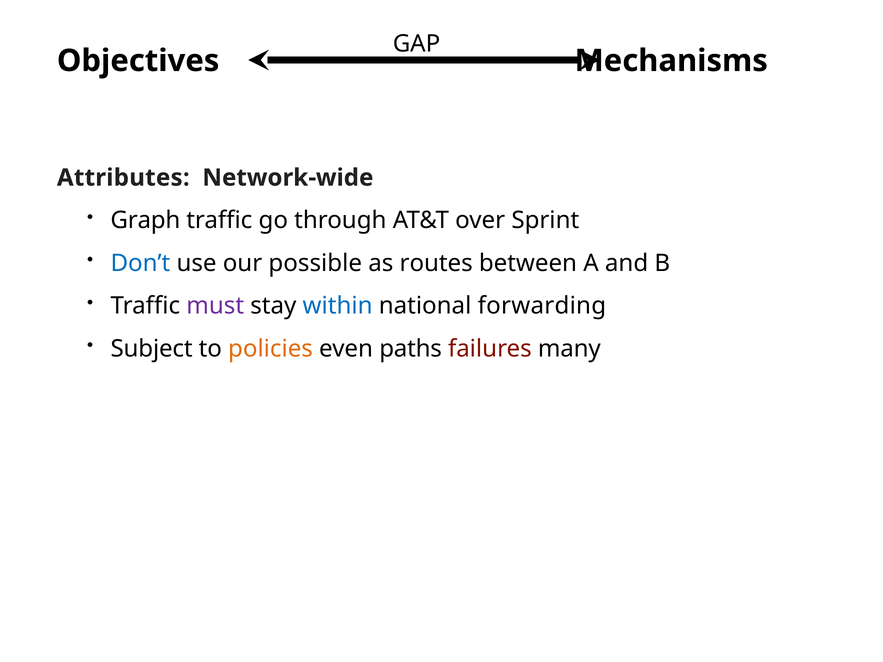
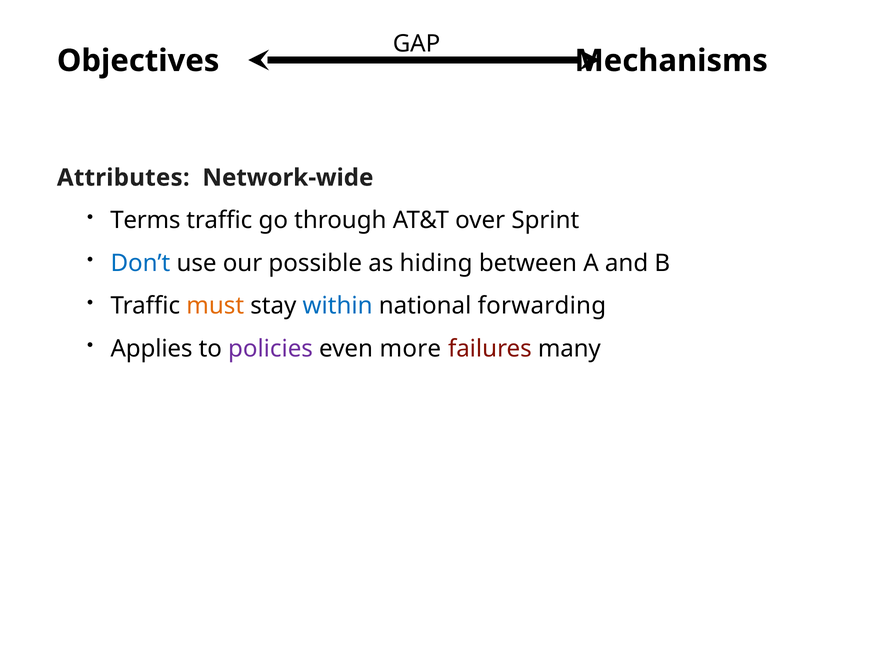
Graph: Graph -> Terms (145, 221)
routes: routes -> hiding (436, 263)
must colour: purple -> orange (215, 306)
Subject: Subject -> Applies (152, 349)
policies colour: orange -> purple (271, 349)
paths: paths -> more (410, 349)
